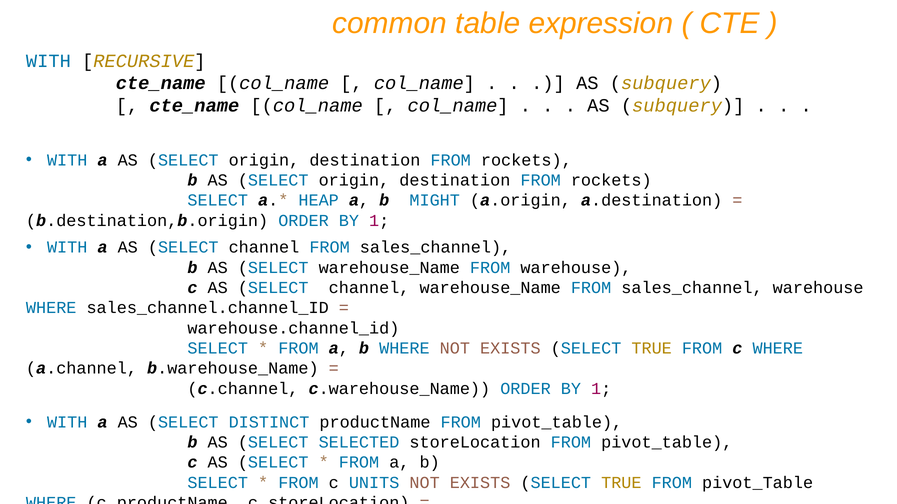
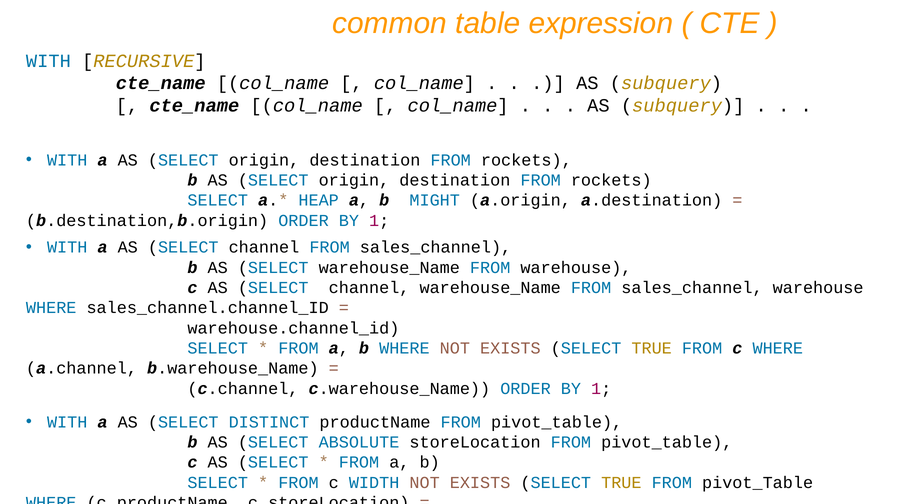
SELECTED: SELECTED -> ABSOLUTE (359, 443)
UNITS: UNITS -> WIDTH (374, 483)
